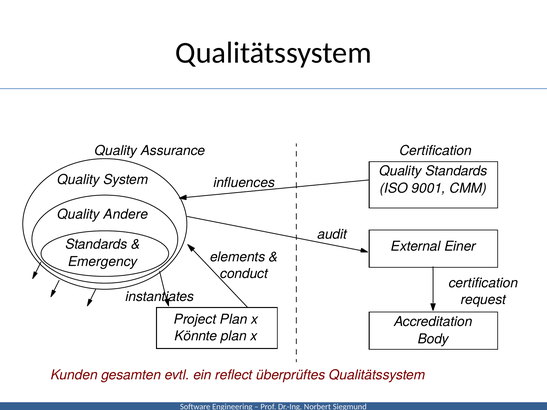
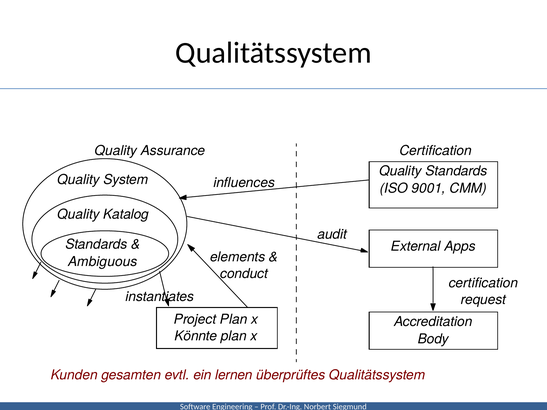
Andere: Andere -> Katalog (126, 214)
Einer: Einer -> Apps (460, 247)
Emergency: Emergency -> Ambiguous (103, 262)
reflect: reflect -> lernen (234, 375)
